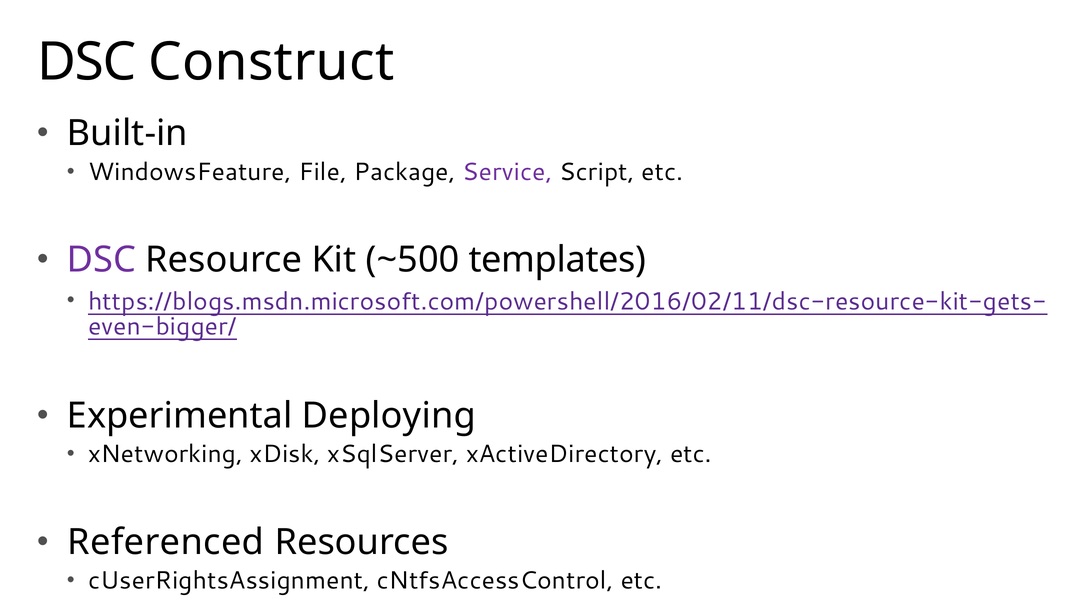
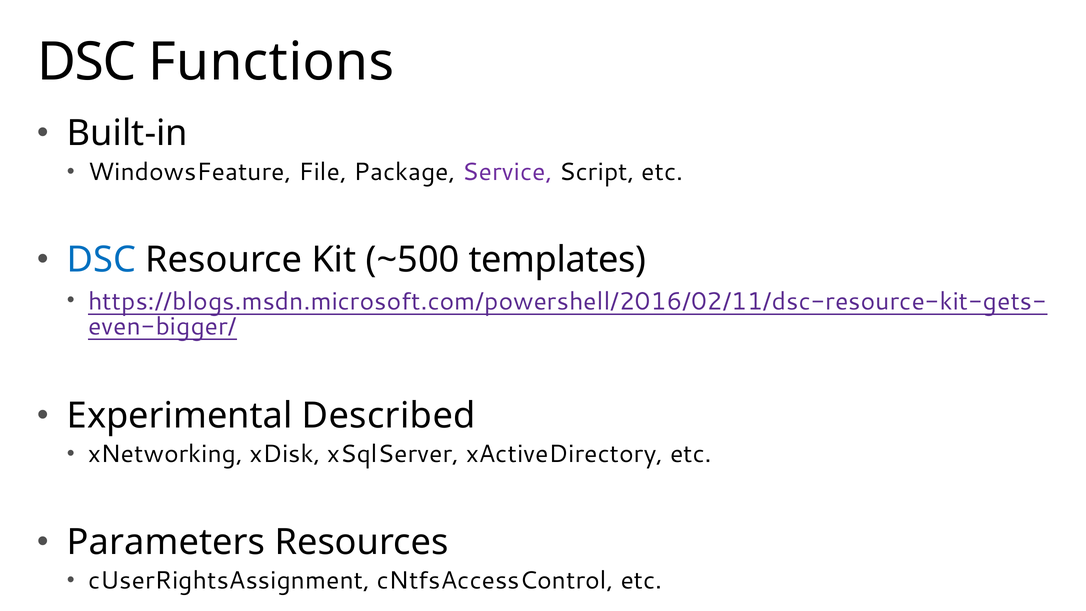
Construct: Construct -> Functions (271, 62)
DSC colour: purple -> blue (102, 260)
Deploying: Deploying -> Described (389, 416)
Referenced: Referenced -> Parameters (166, 542)
